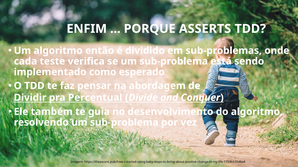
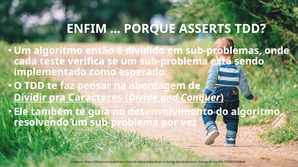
Percentual: Percentual -> Caracteres (95, 98)
